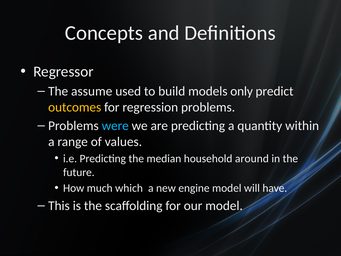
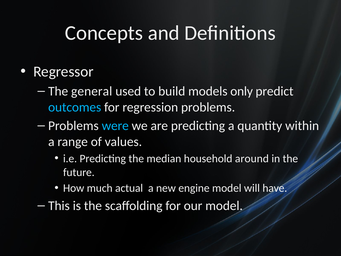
assume: assume -> general (92, 91)
outcomes colour: yellow -> light blue (75, 107)
which: which -> actual (129, 188)
